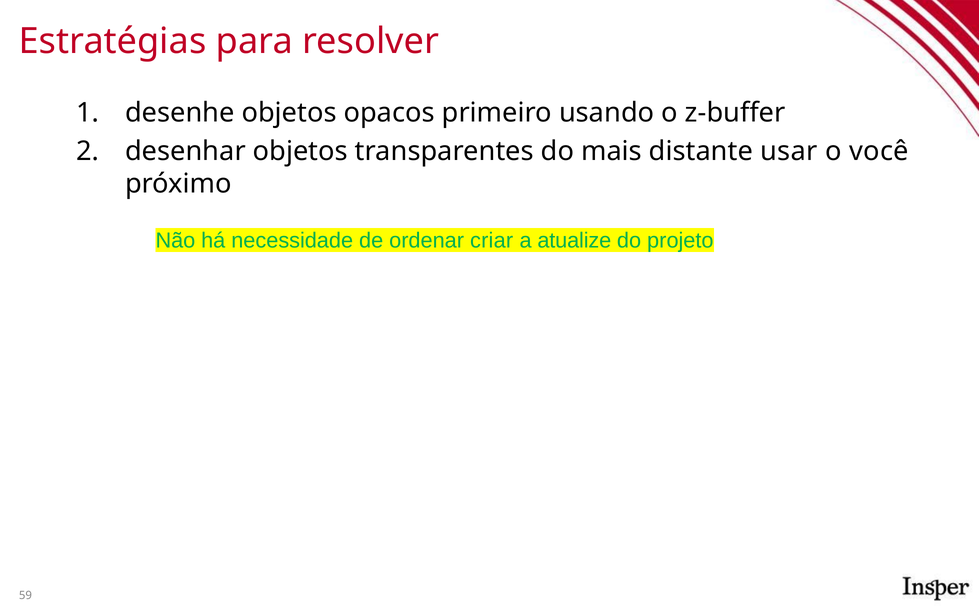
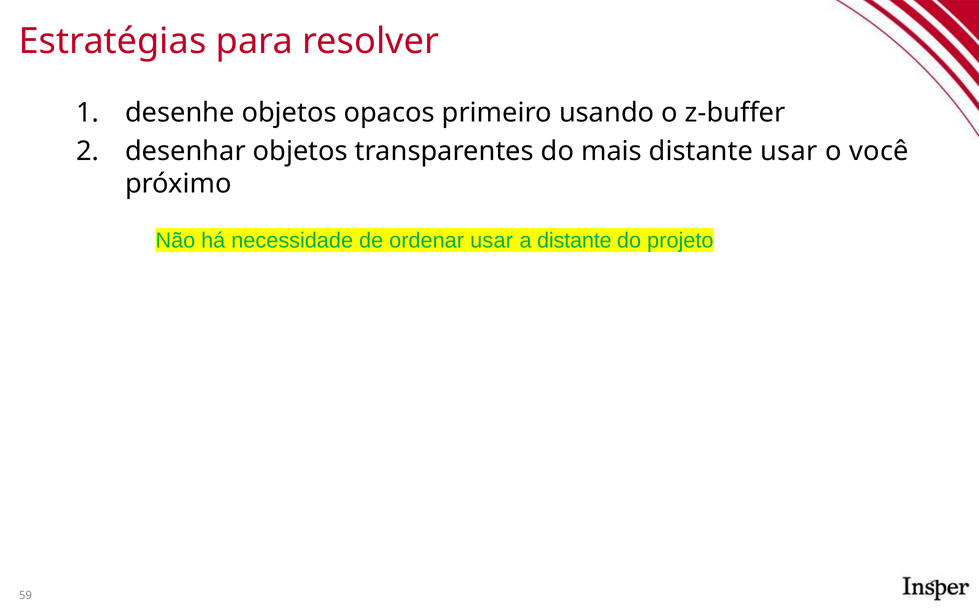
ordenar criar: criar -> usar (492, 240)
a atualize: atualize -> distante (574, 240)
